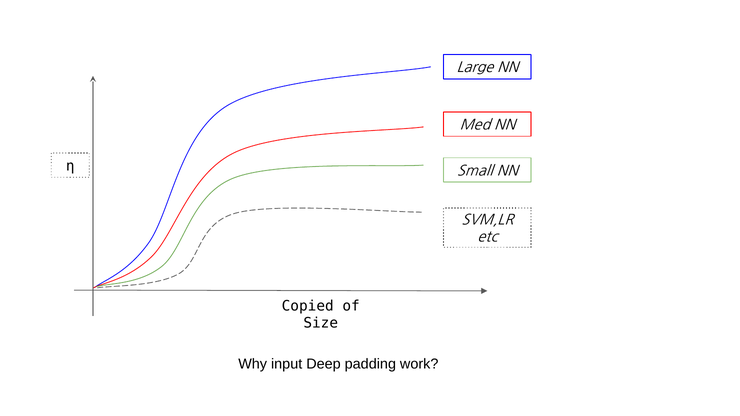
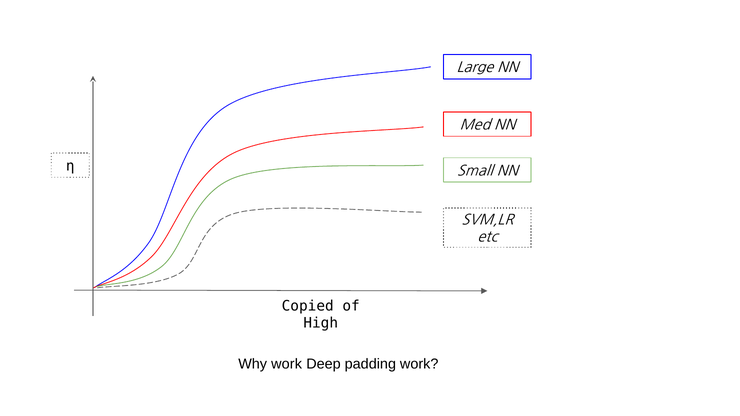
Size: Size -> High (321, 323)
Why input: input -> work (287, 364)
